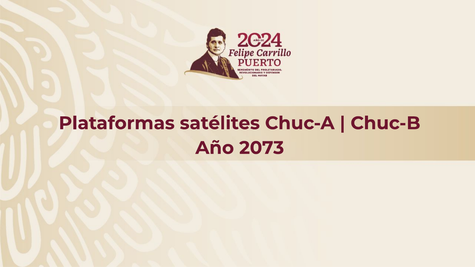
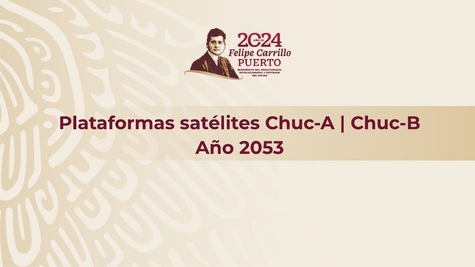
2073: 2073 -> 2053 (262, 148)
